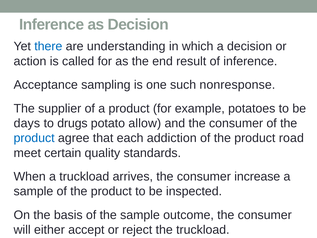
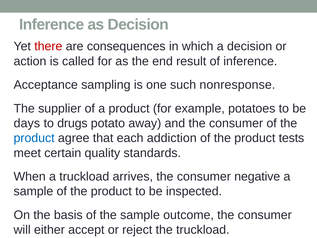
there colour: blue -> red (48, 46)
understanding: understanding -> consequences (126, 46)
allow: allow -> away (145, 123)
road: road -> tests (291, 138)
increase: increase -> negative (257, 176)
